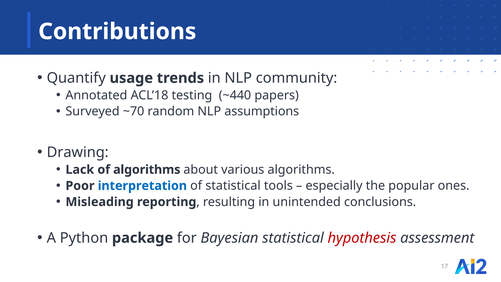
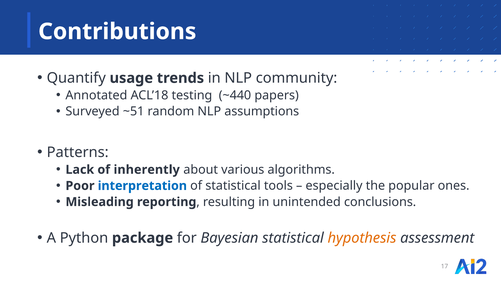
~70: ~70 -> ~51 (134, 111)
Drawing: Drawing -> Patterns (78, 152)
of algorithms: algorithms -> inherently (147, 170)
hypothesis colour: red -> orange (362, 238)
